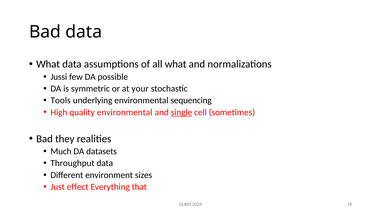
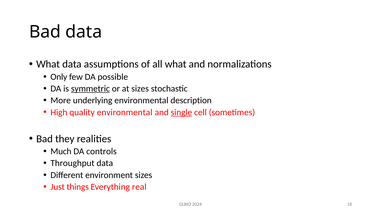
Jussi: Jussi -> Only (59, 77)
symmetric underline: none -> present (90, 89)
at your: your -> sizes (140, 89)
Tools: Tools -> More (61, 101)
sequencing: sequencing -> description (191, 101)
datasets: datasets -> controls (101, 152)
effect: effect -> things (78, 187)
that: that -> real (139, 187)
